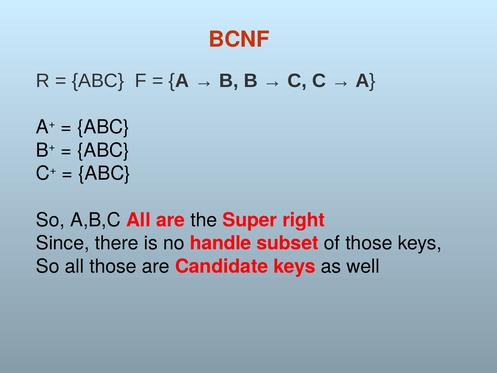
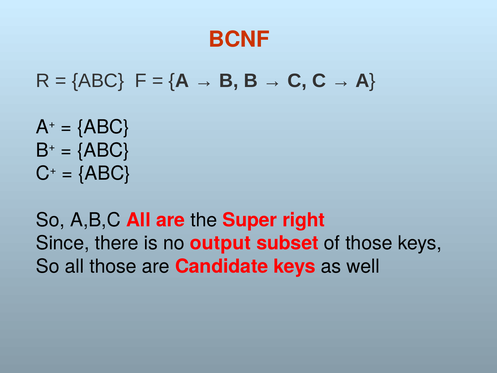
handle: handle -> output (220, 243)
